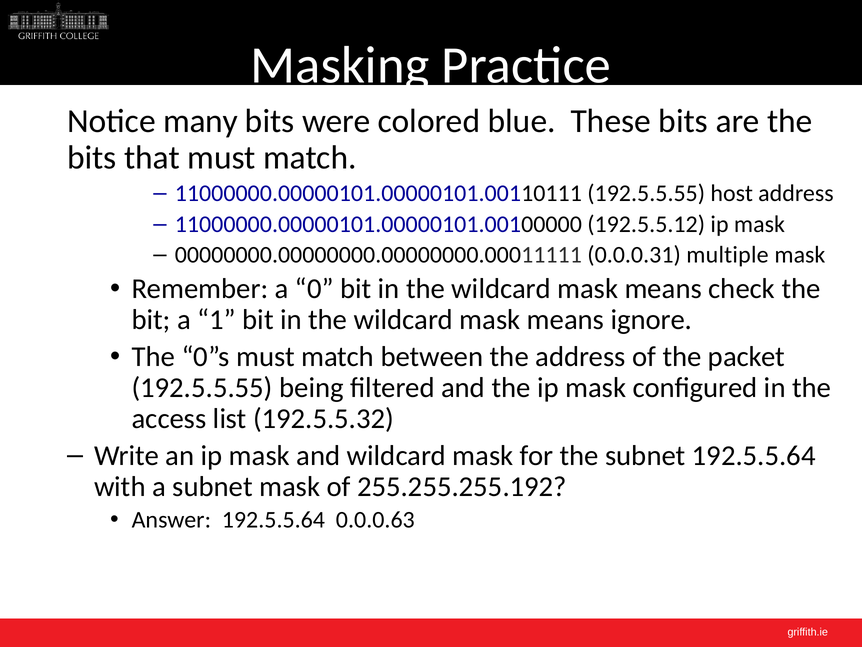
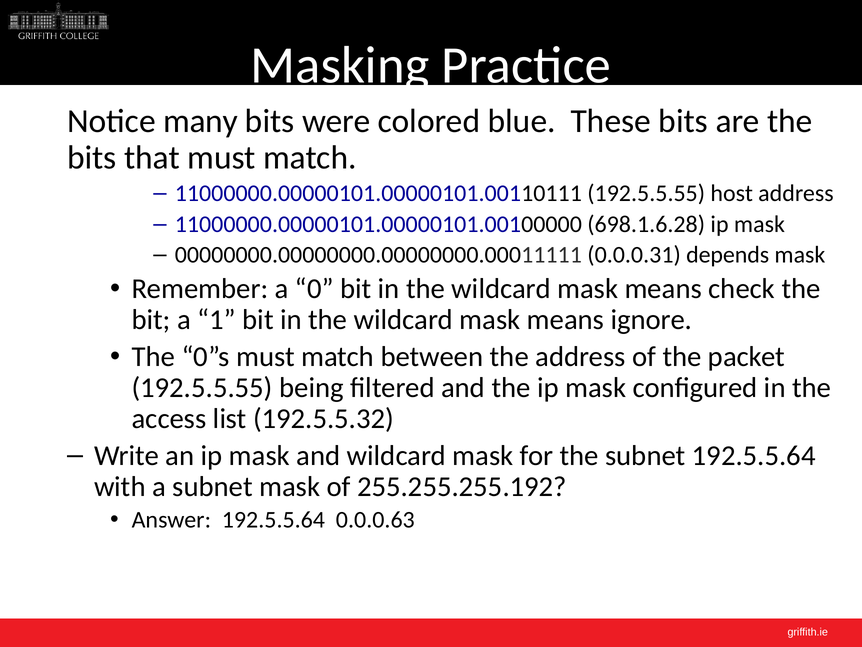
192.5.5.12: 192.5.5.12 -> 698.1.6.28 (646, 224)
multiple: multiple -> depends (728, 255)
